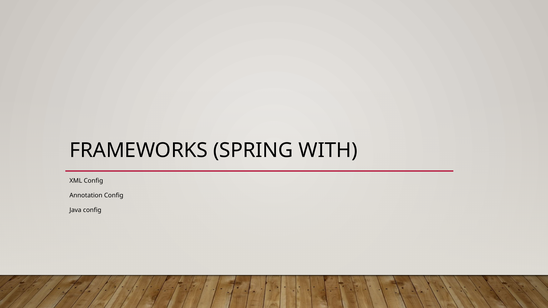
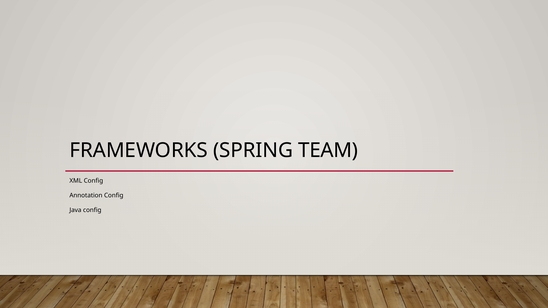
WITH: WITH -> TEAM (328, 150)
